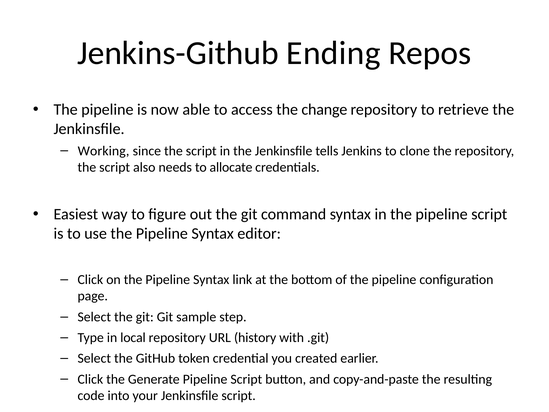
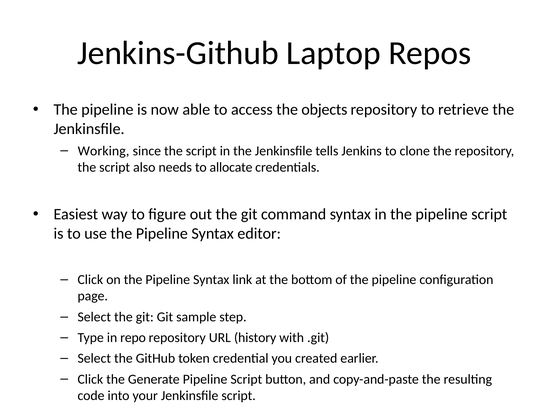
Ending: Ending -> Laptop (334, 53)
change: change -> objects (324, 110)
local: local -> repo (133, 337)
